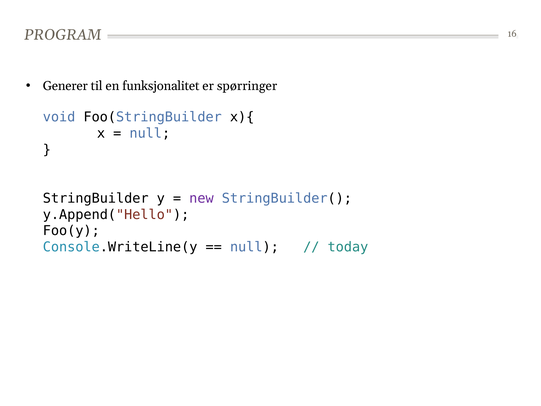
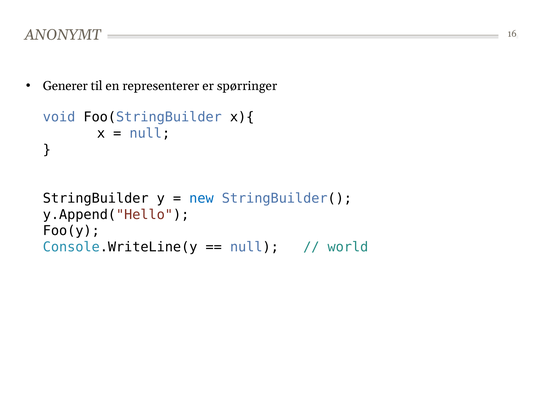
PROGRAM: PROGRAM -> ANONYMT (63, 35)
funksjonalitet: funksjonalitet -> representerer (161, 86)
new colour: purple -> blue (201, 198)
today: today -> world (348, 247)
